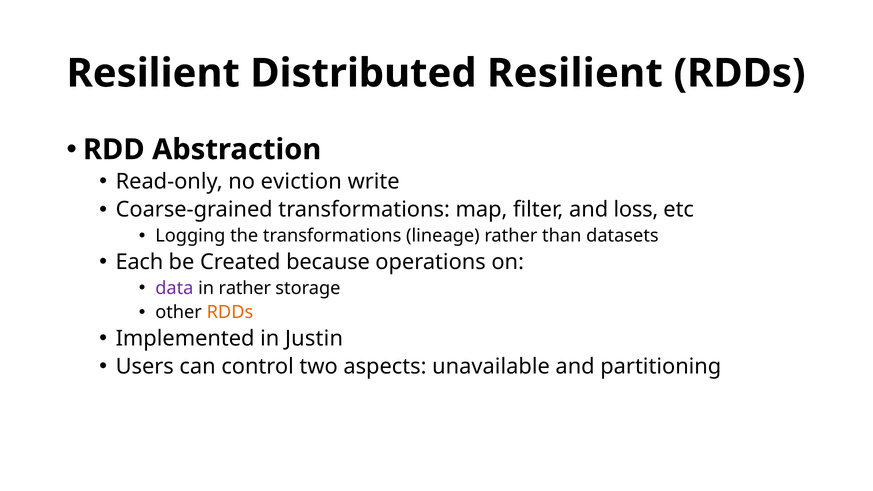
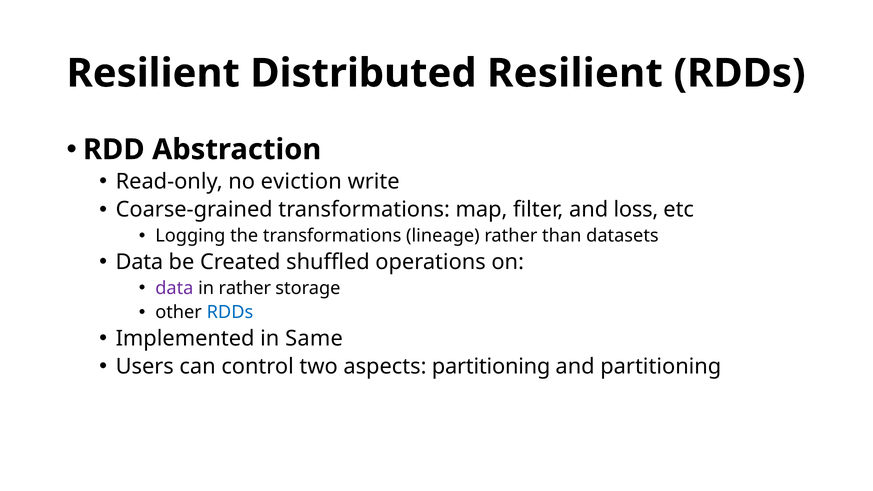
Each: Each -> Data (139, 262)
because: because -> shuffled (328, 262)
RDDs colour: orange -> blue (230, 312)
Justin: Justin -> Same (314, 338)
aspects unavailable: unavailable -> partitioning (491, 367)
